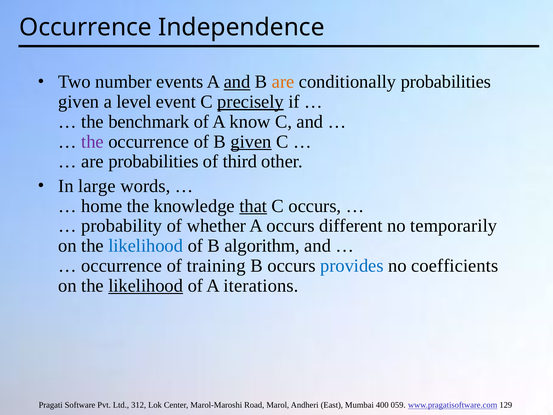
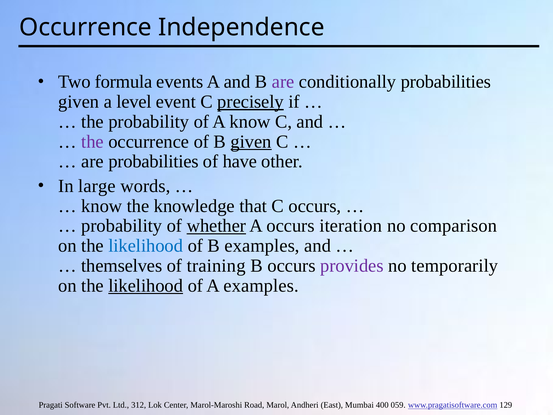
number: number -> formula (124, 82)
and underline: present -> none (237, 82)
are colour: orange -> purple (283, 82)
the benchmark: benchmark -> probability (149, 122)
third: third -> have (240, 161)
home: home -> know (102, 206)
that underline: present -> none (253, 206)
whether underline: none -> present (216, 226)
different: different -> iteration (351, 226)
temporarily: temporarily -> comparison (454, 226)
B algorithm: algorithm -> examples (262, 246)
occurrence: occurrence -> themselves (122, 266)
provides colour: blue -> purple (352, 266)
coefficients: coefficients -> temporarily (455, 266)
A iterations: iterations -> examples (261, 285)
